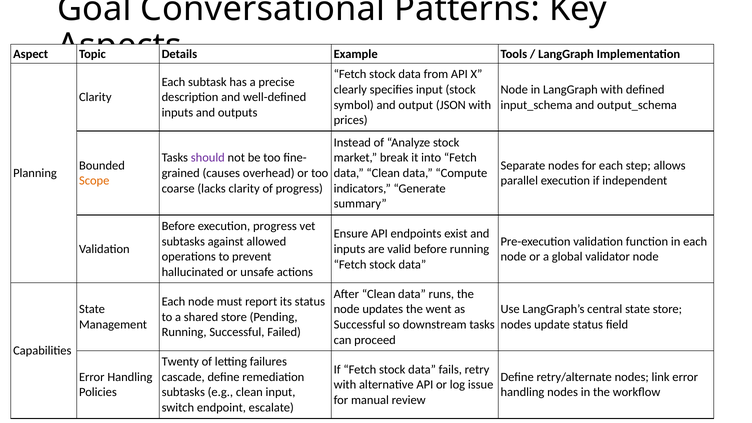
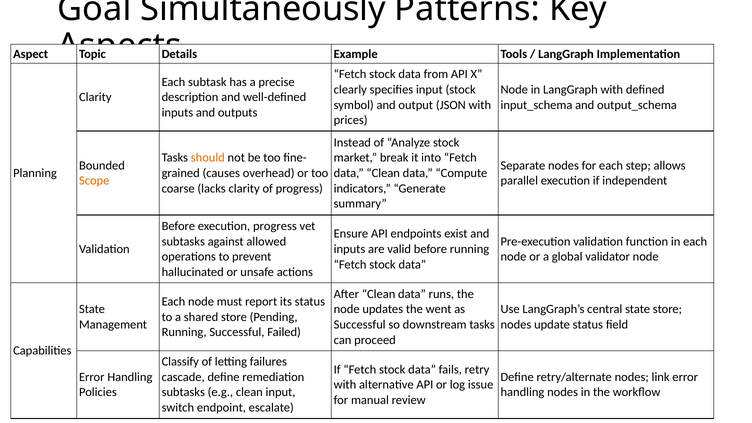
Conversational: Conversational -> Simultaneously (263, 9)
should colour: purple -> orange (208, 158)
Twenty: Twenty -> Classify (180, 362)
